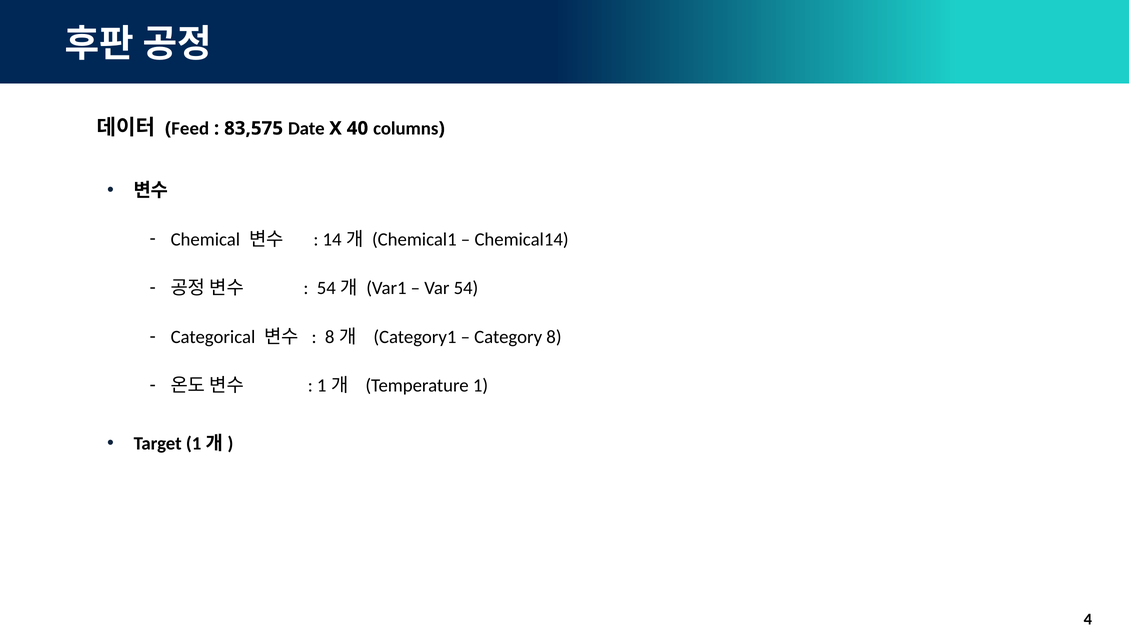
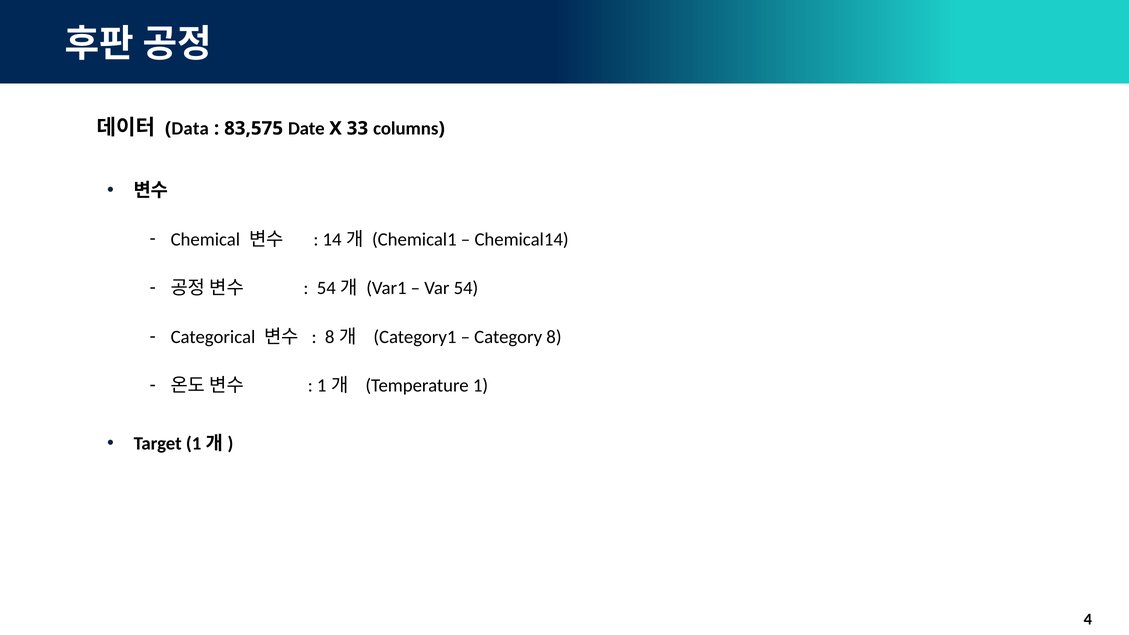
Feed: Feed -> Data (190, 128)
40: 40 -> 33 (357, 128)
